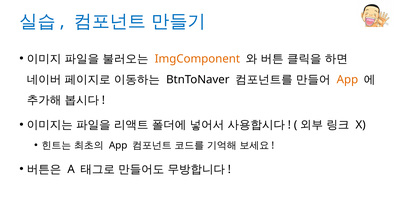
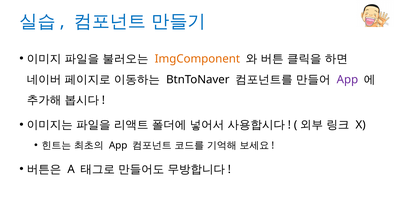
App colour: orange -> purple (347, 80)
